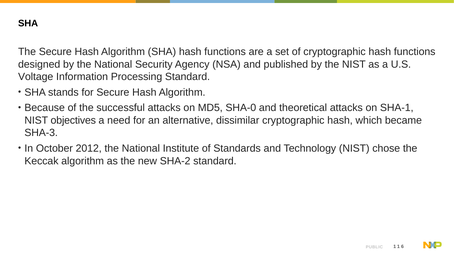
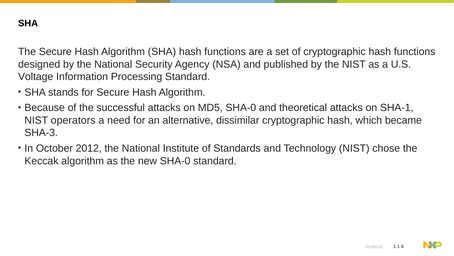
objectives: objectives -> operators (73, 120)
new SHA-2: SHA-2 -> SHA-0 (175, 161)
